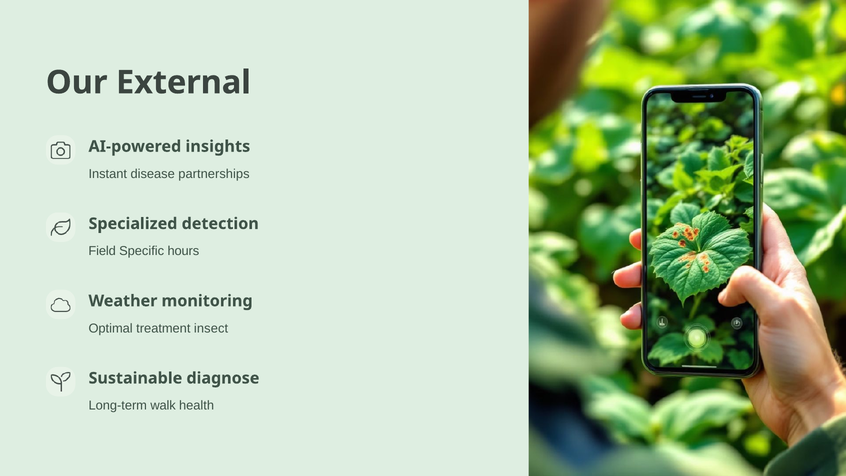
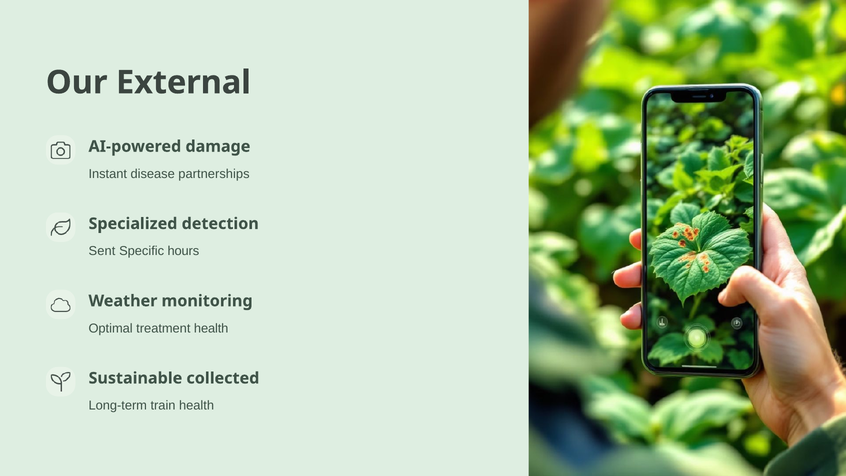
insights: insights -> damage (218, 146)
Field: Field -> Sent (102, 251)
treatment insect: insect -> health (211, 328)
diagnose: diagnose -> collected (223, 378)
walk: walk -> train (163, 406)
